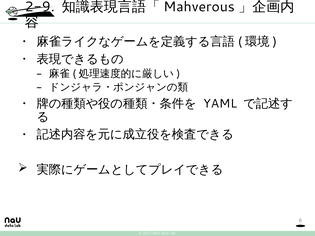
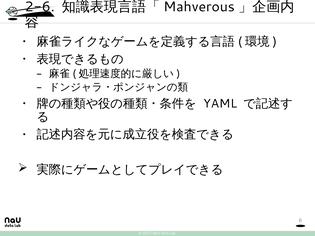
2-9: 2-9 -> 2-6 (40, 7)
